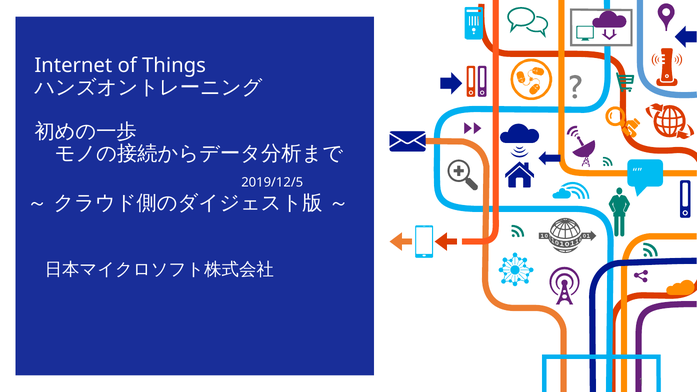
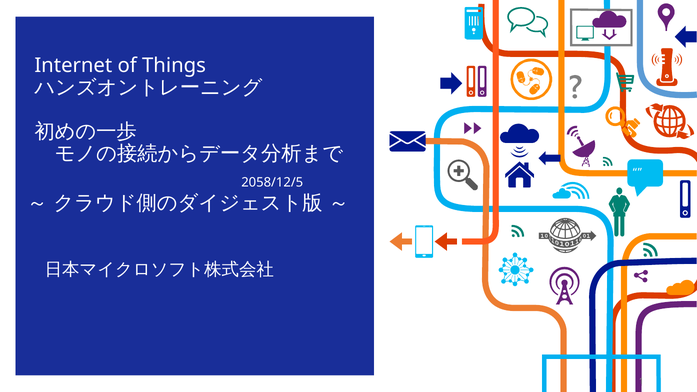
2019/12/5: 2019/12/5 -> 2058/12/5 (272, 182)
